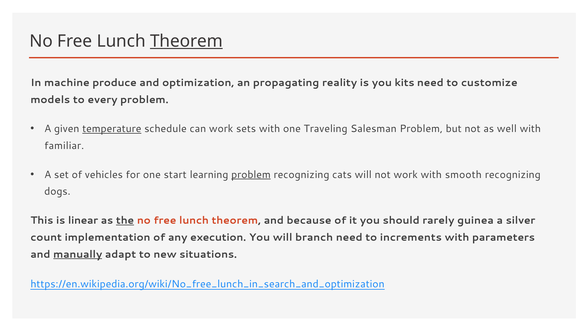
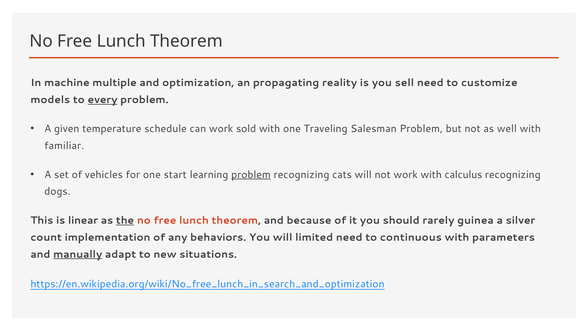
Theorem underline: present -> none (186, 41)
produce: produce -> multiple (115, 83)
kits: kits -> sell (404, 83)
every underline: none -> present (103, 100)
temperature underline: present -> none (112, 129)
sets: sets -> sold (246, 129)
smooth: smooth -> calculus (463, 175)
execution: execution -> behaviors (218, 237)
branch: branch -> limited (314, 237)
increments: increments -> continuous (411, 237)
